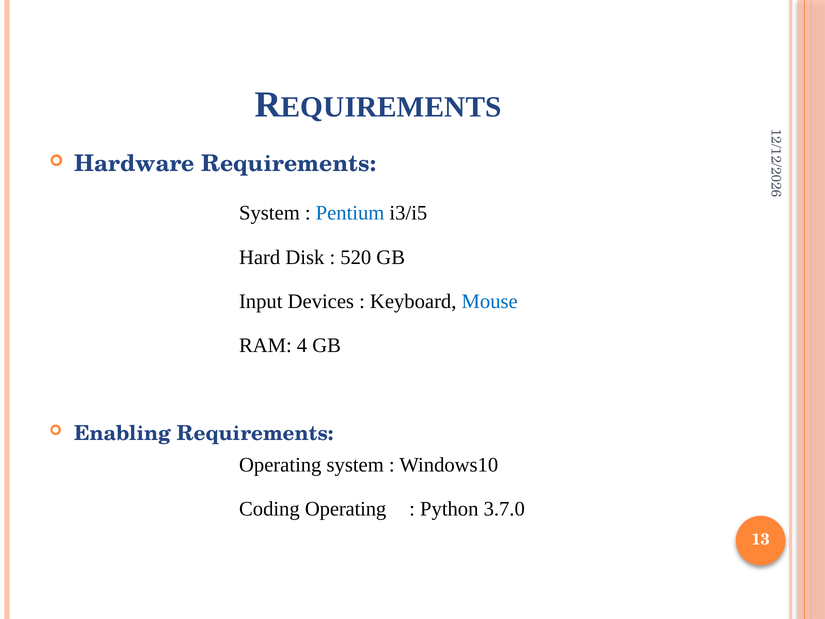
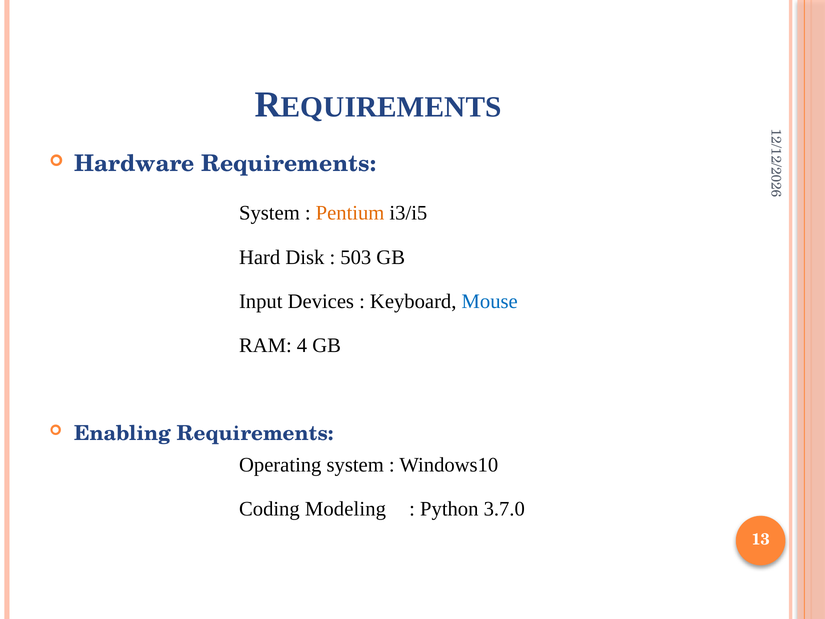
Pentium colour: blue -> orange (350, 213)
520: 520 -> 503 (356, 257)
Coding Operating: Operating -> Modeling (345, 509)
